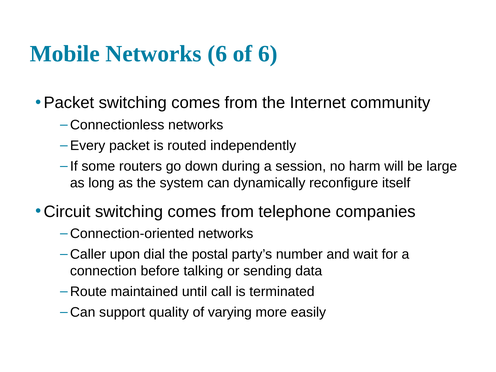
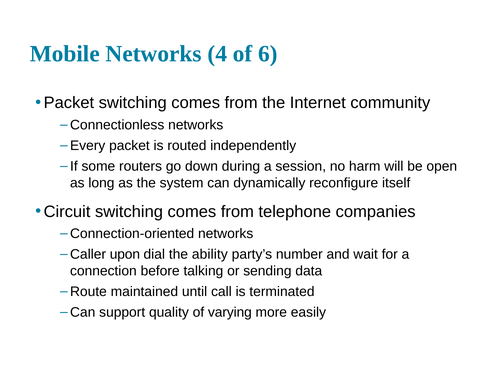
Networks 6: 6 -> 4 (217, 54)
large: large -> open (442, 166)
postal: postal -> ability (210, 254)
